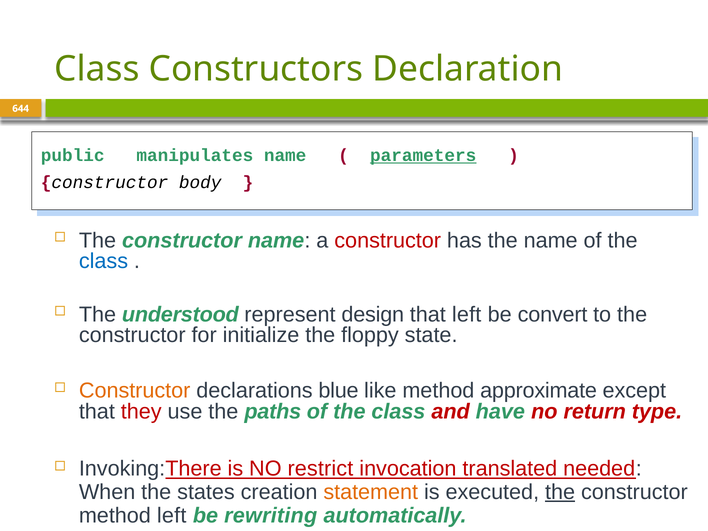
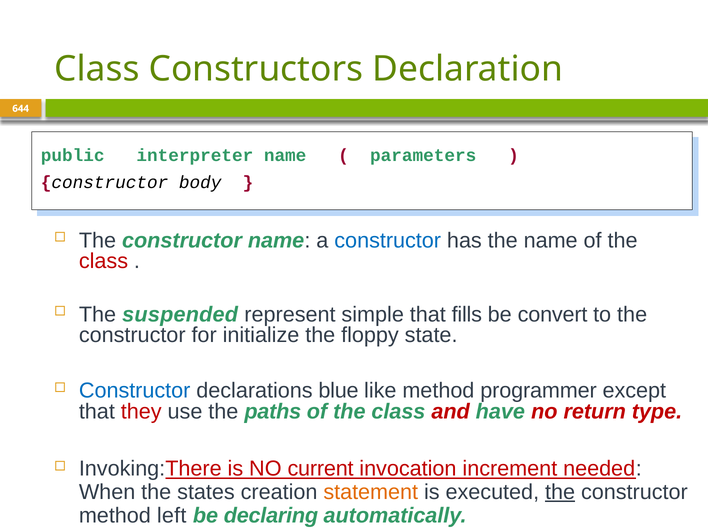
manipulates: manipulates -> interpreter (195, 155)
parameters underline: present -> none (423, 155)
constructor colour: red -> blue (388, 240)
class colour: blue -> red (104, 261)
understood: understood -> suspended (180, 315)
design: design -> simple (373, 315)
that left: left -> fills (467, 315)
Constructor colour: orange -> blue (135, 391)
approximate: approximate -> programmer (539, 391)
restrict: restrict -> current (321, 469)
translated: translated -> increment (510, 469)
rewriting: rewriting -> declaring (271, 515)
